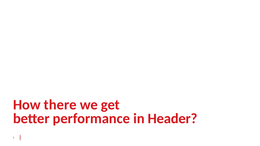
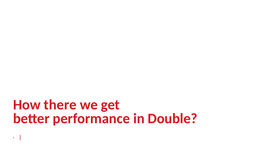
Header: Header -> Double (173, 119)
